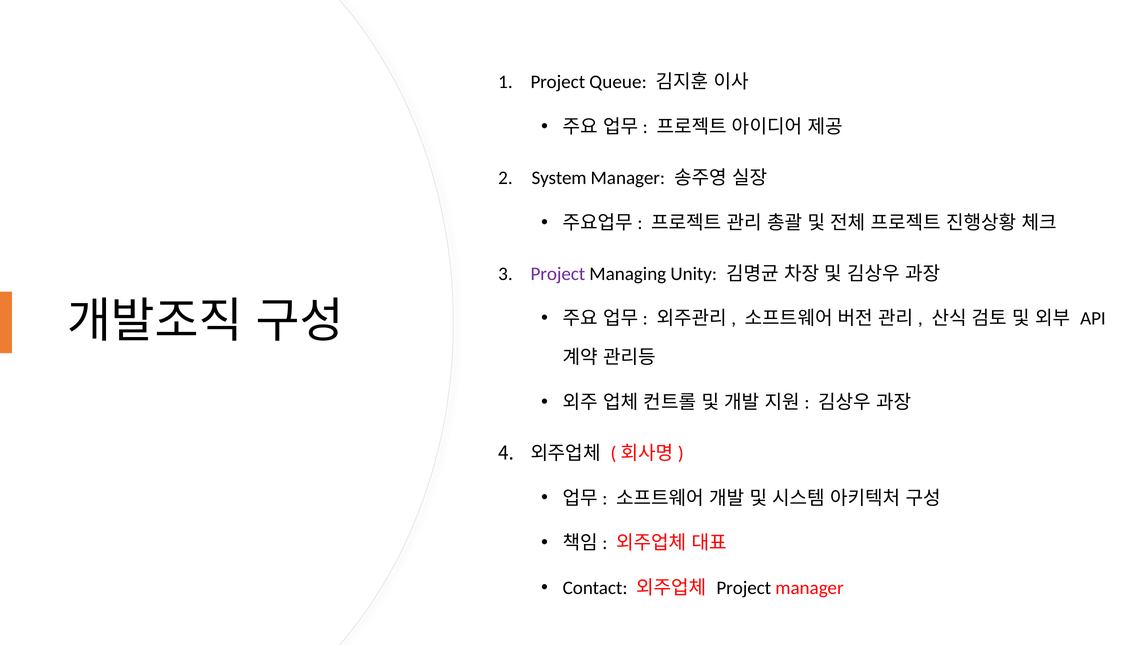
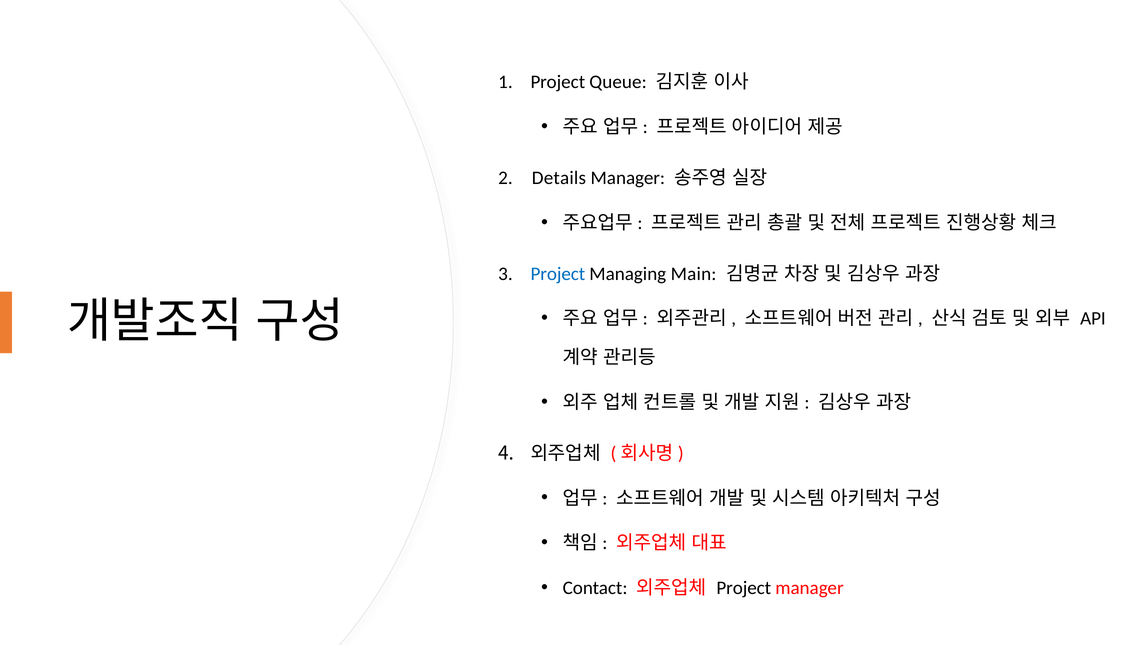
System: System -> Details (559, 178)
Project colour: purple -> blue (558, 274)
Unity: Unity -> Main (694, 274)
